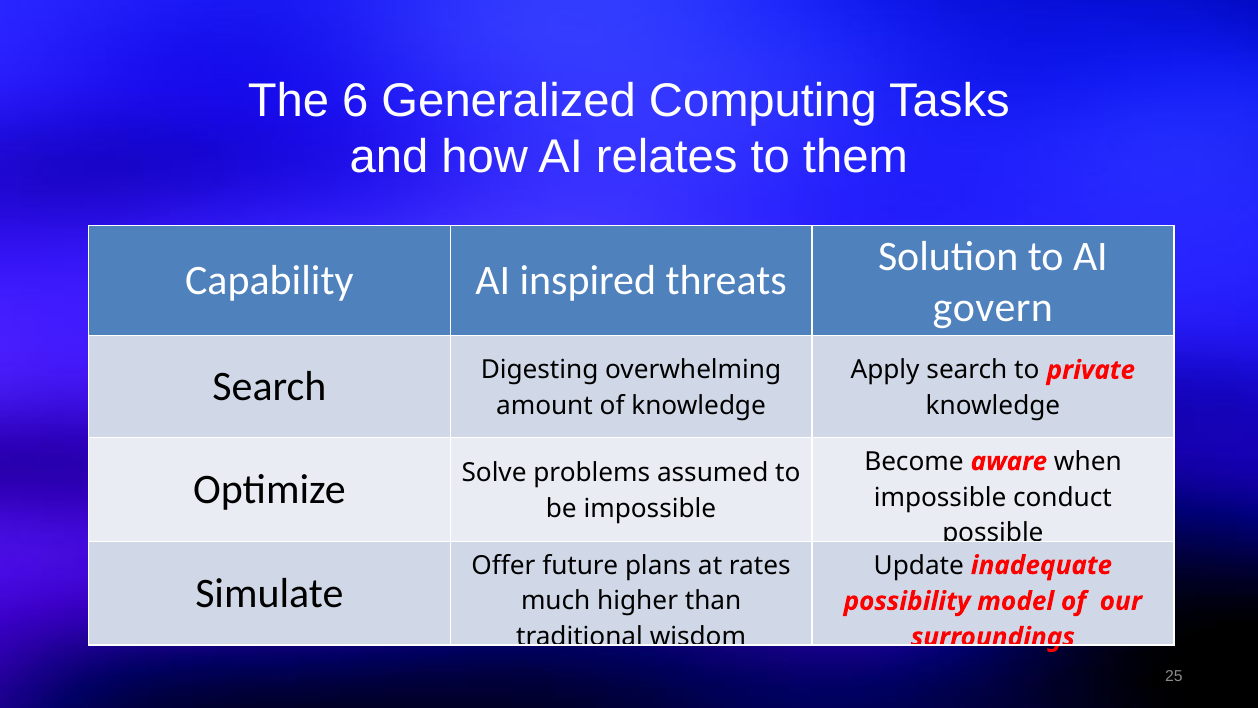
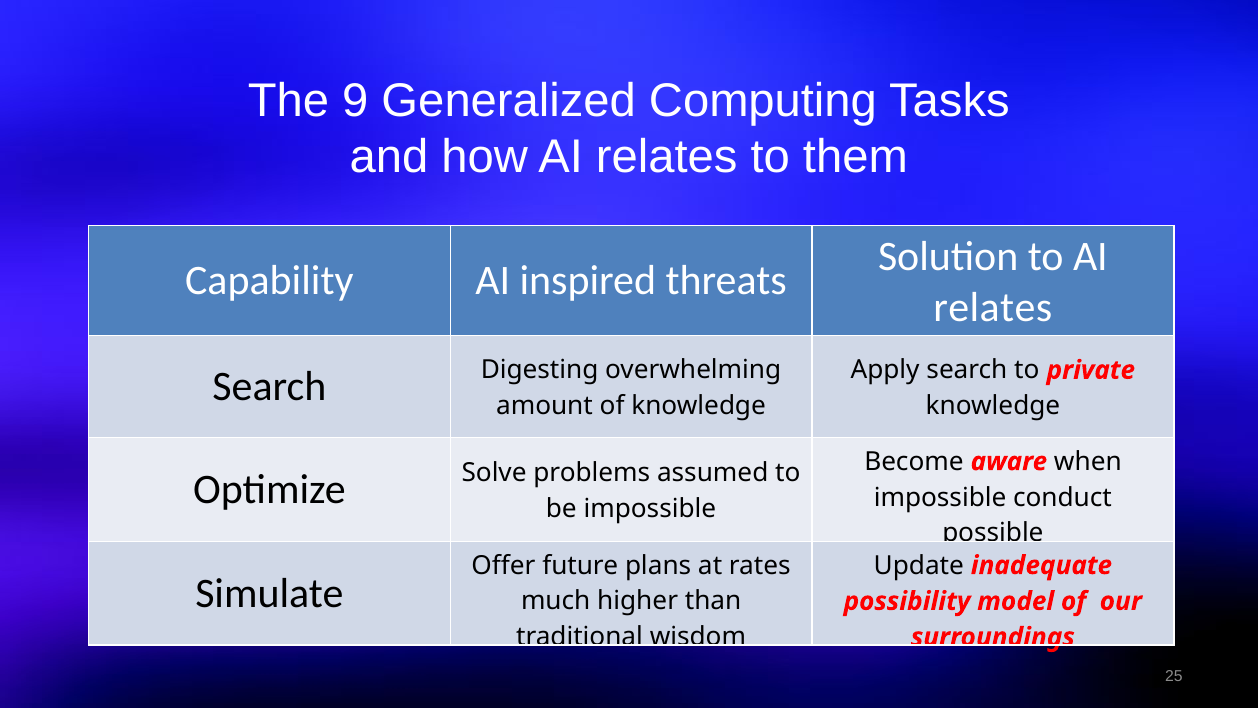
6: 6 -> 9 (355, 101)
govern: govern -> relates (993, 307)
